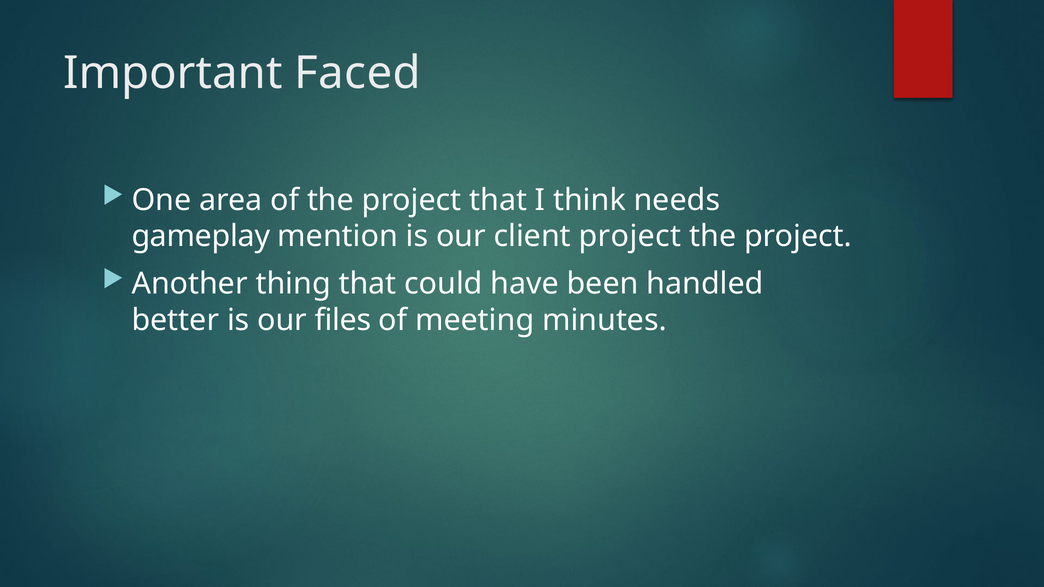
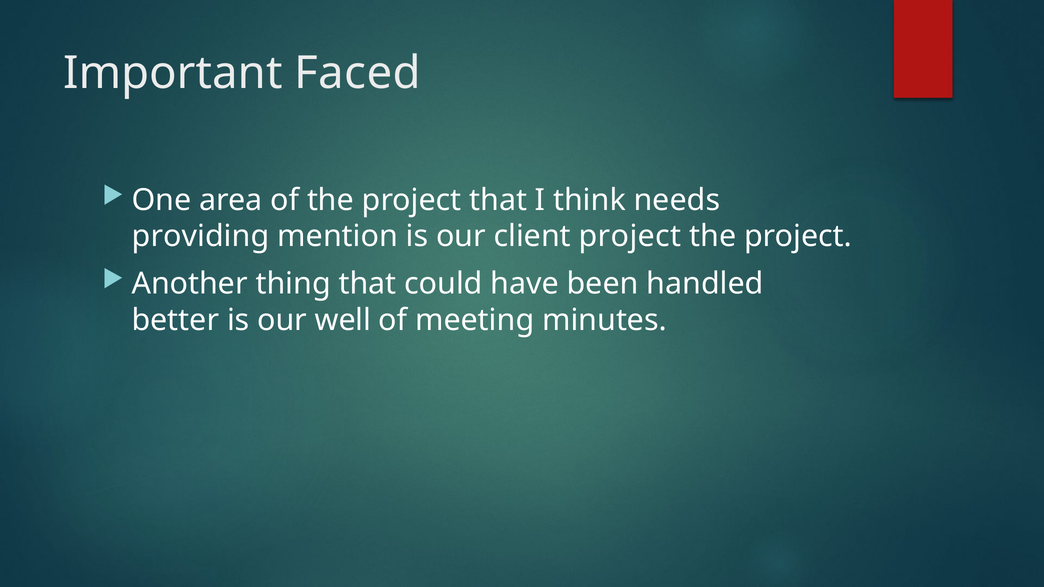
gameplay: gameplay -> providing (201, 237)
files: files -> well (343, 320)
